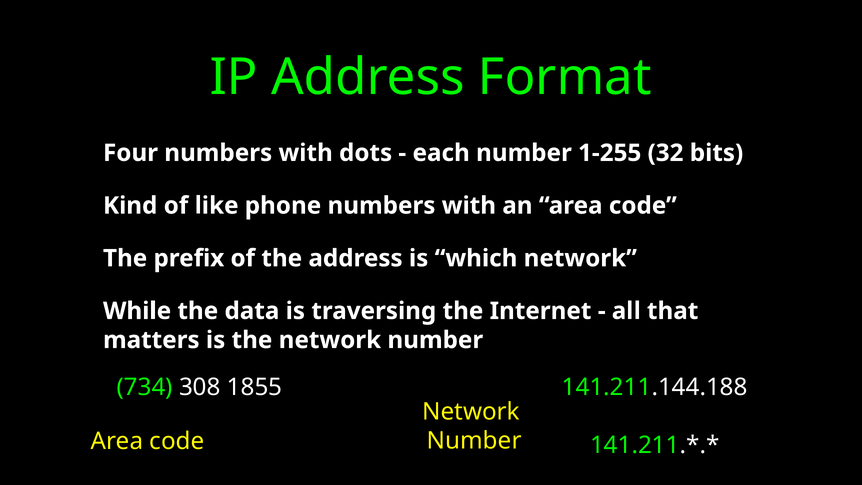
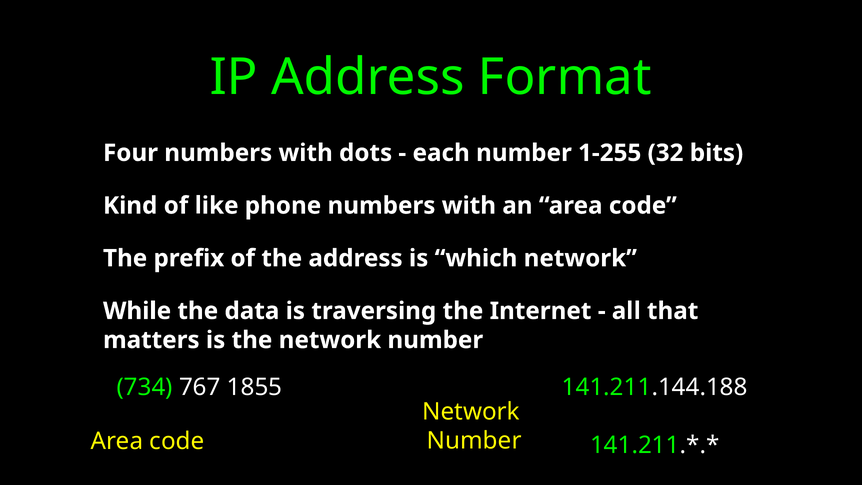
308: 308 -> 767 (200, 387)
